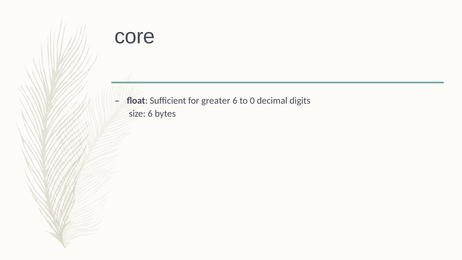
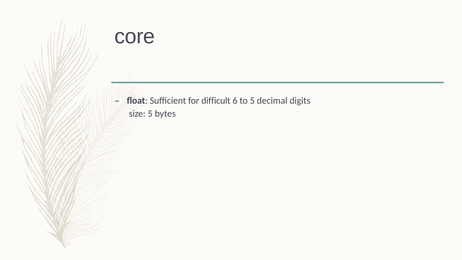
greater: greater -> difficult (216, 101)
to 0: 0 -> 5 (252, 101)
size 6: 6 -> 5 (150, 113)
